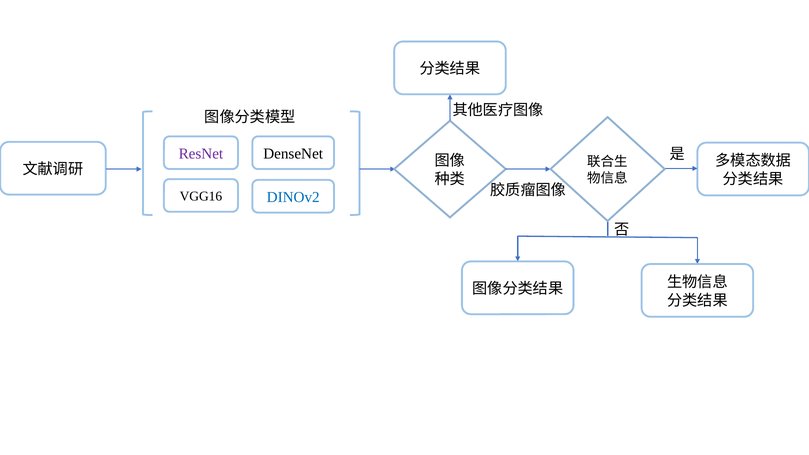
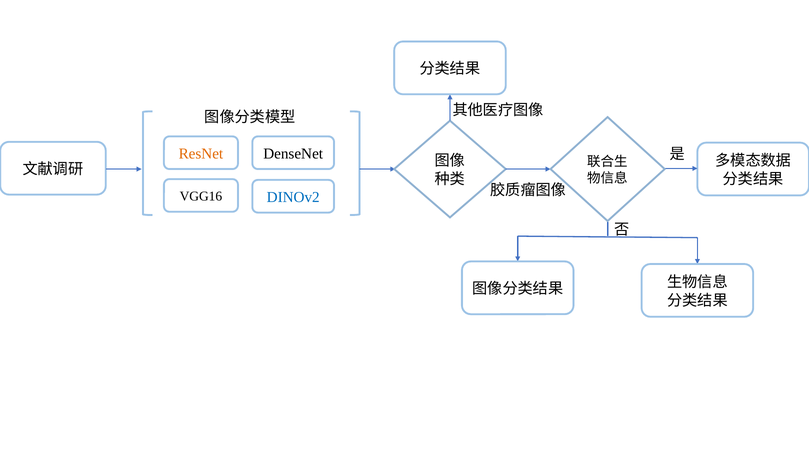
ResNet colour: purple -> orange (201, 154)
